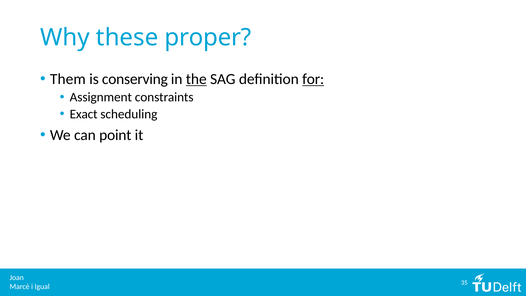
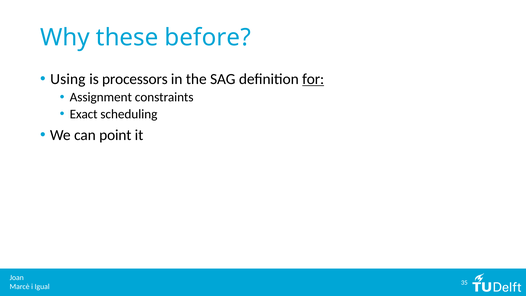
proper: proper -> before (208, 37)
Them: Them -> Using (68, 79)
conserving: conserving -> processors (135, 79)
the underline: present -> none (196, 79)
